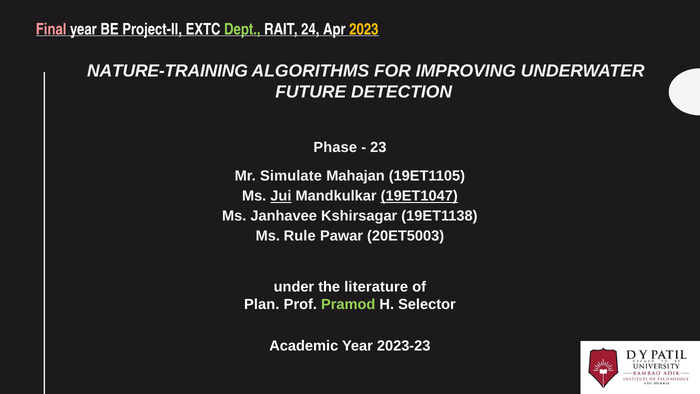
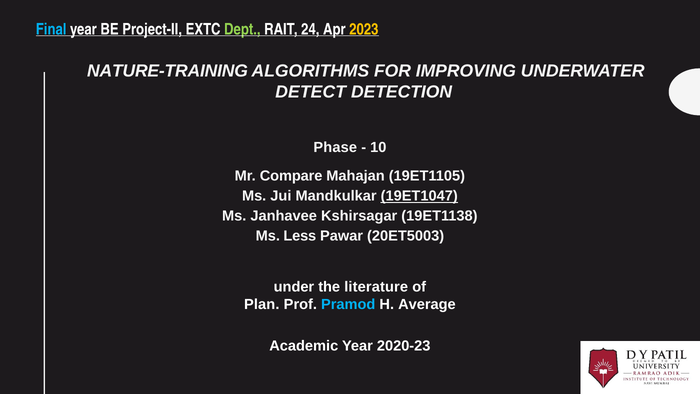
Final colour: pink -> light blue (51, 29)
FUTURE: FUTURE -> DETECT (311, 92)
23: 23 -> 10 (378, 147)
Simulate: Simulate -> Compare (291, 176)
Jui underline: present -> none (281, 196)
Rule: Rule -> Less (300, 236)
Pramod colour: light green -> light blue (348, 304)
Selector: Selector -> Average (427, 304)
2023-23: 2023-23 -> 2020-23 (404, 346)
